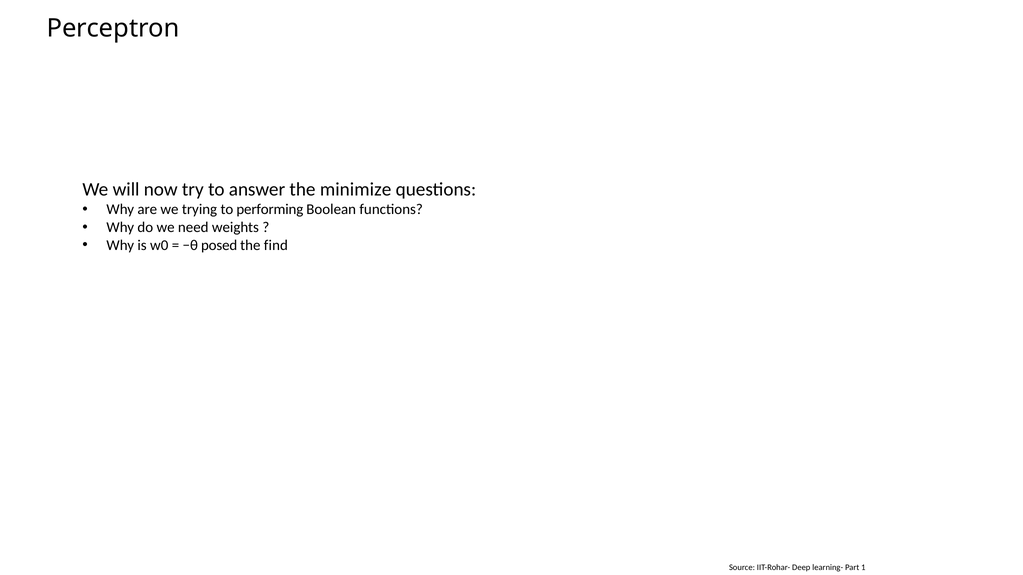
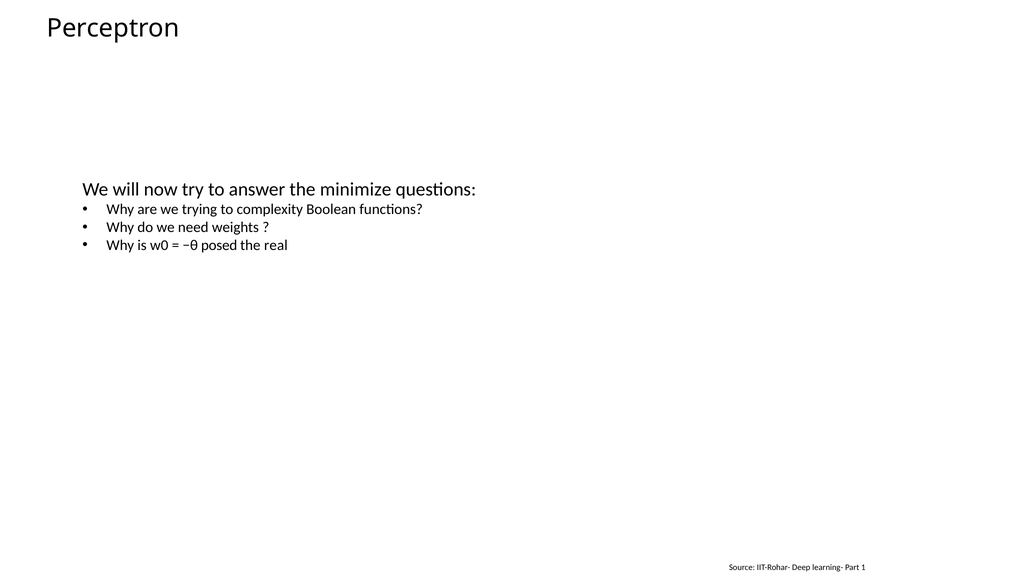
performing: performing -> complexity (270, 210)
find: find -> real (276, 245)
